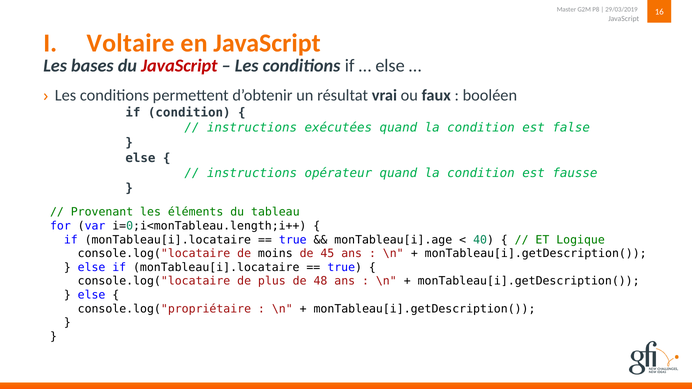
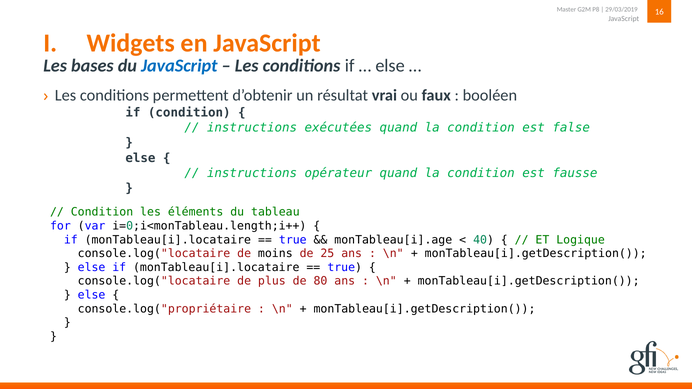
Voltaire: Voltaire -> Widgets (131, 43)
JavaScript colour: red -> blue (179, 66)
Provenant: Provenant -> Condition (102, 212)
45: 45 -> 25 (327, 254)
48: 48 -> 80 (320, 281)
